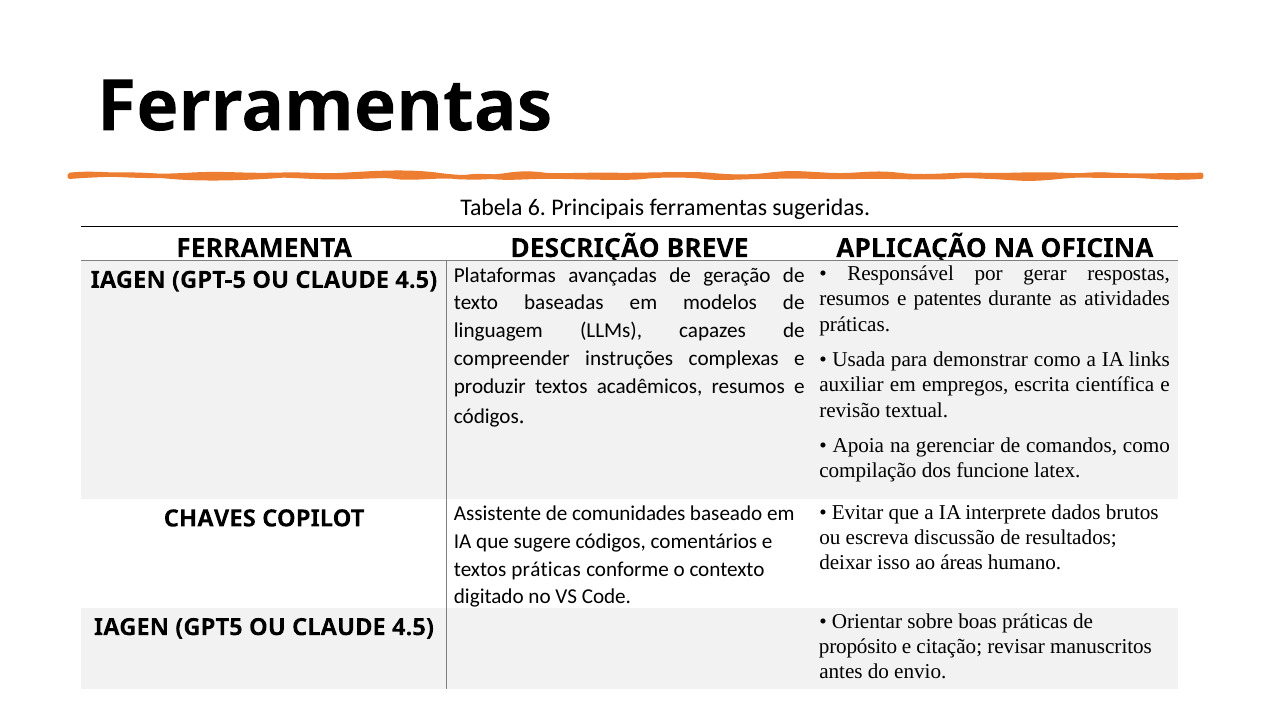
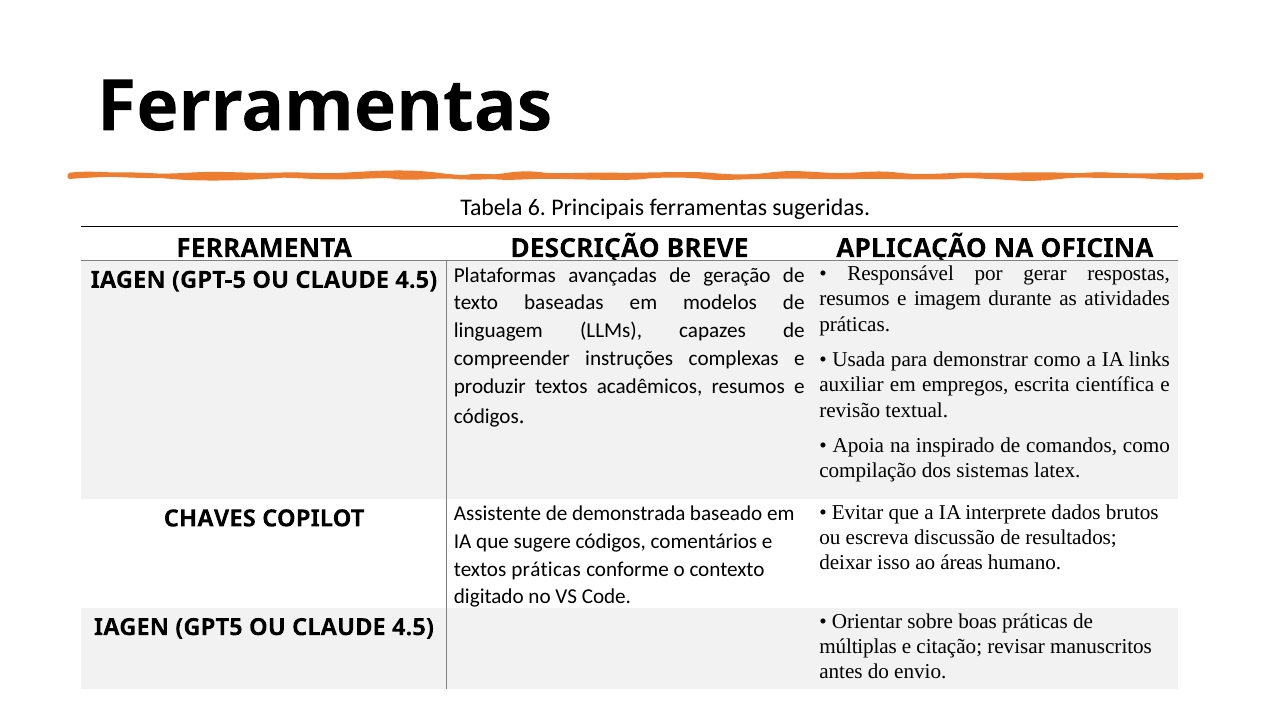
patentes: patentes -> imagem (948, 299)
gerenciar: gerenciar -> inspirado (955, 446)
funcione: funcione -> sistemas (993, 471)
comunidades: comunidades -> demonstrada (629, 514)
propósito: propósito -> múltiplas (858, 646)
